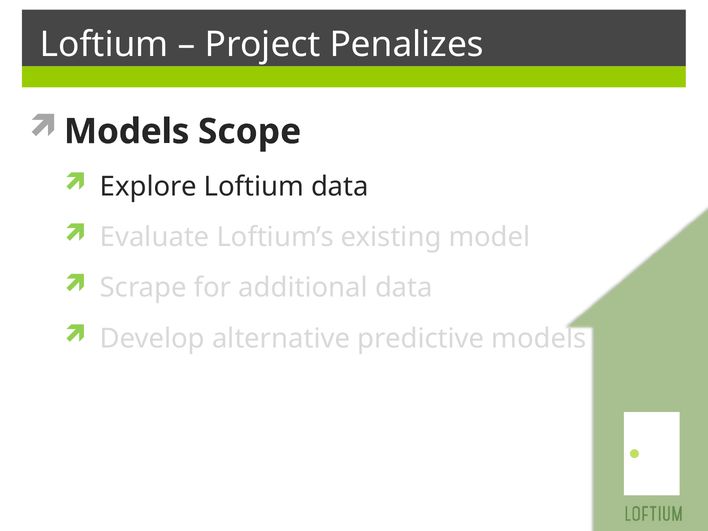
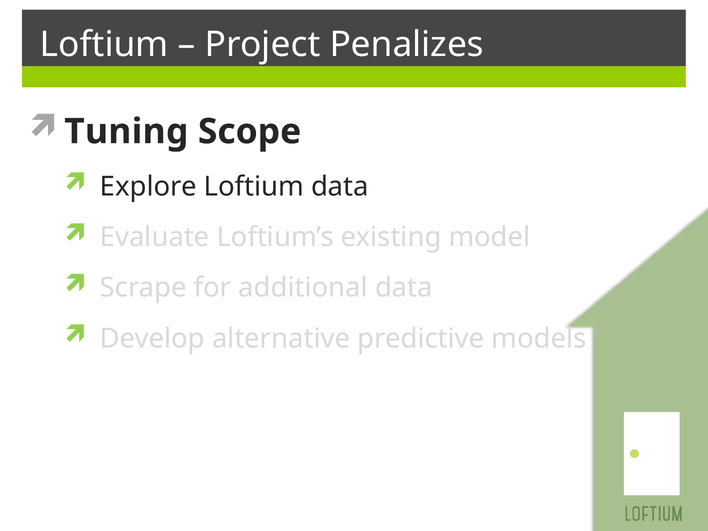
Models: Models -> Tuning (126, 132)
